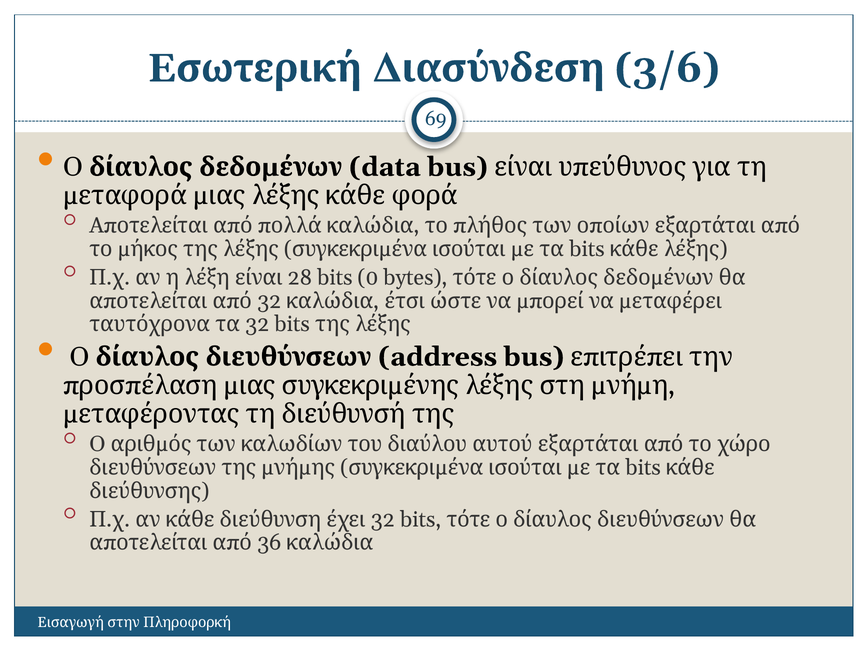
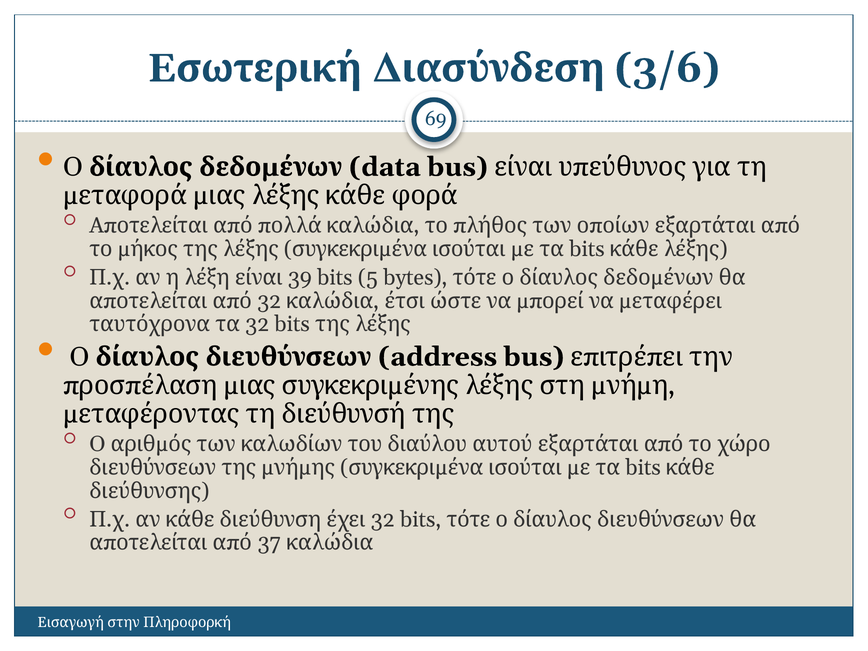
28: 28 -> 39 (300, 277)
0: 0 -> 5 (368, 277)
36: 36 -> 37 (269, 543)
